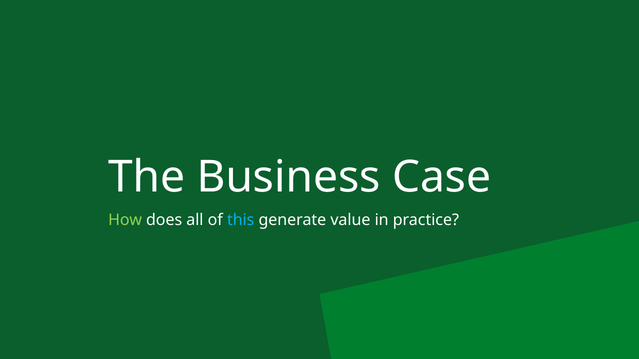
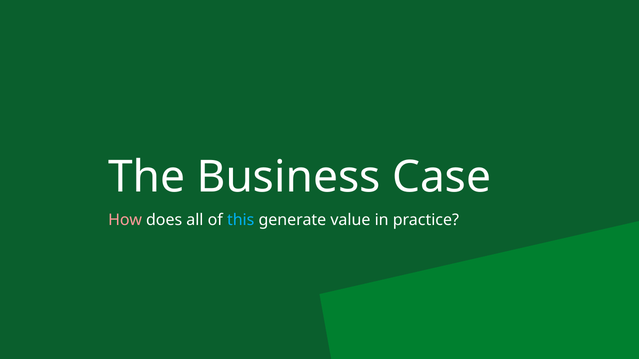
How colour: light green -> pink (125, 220)
